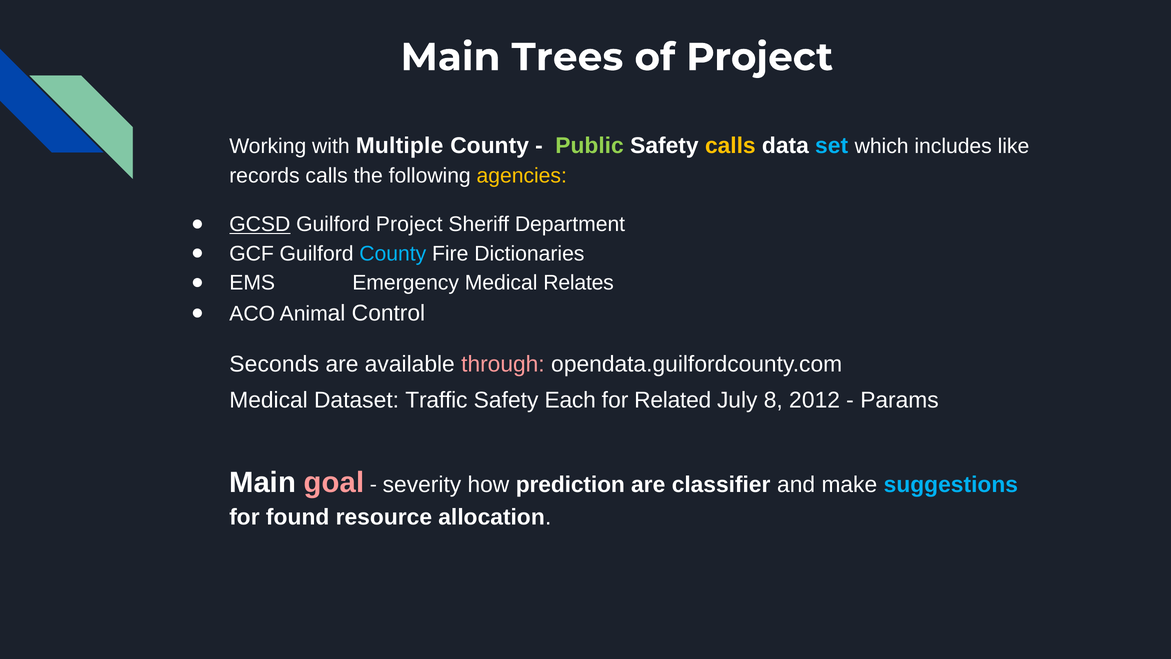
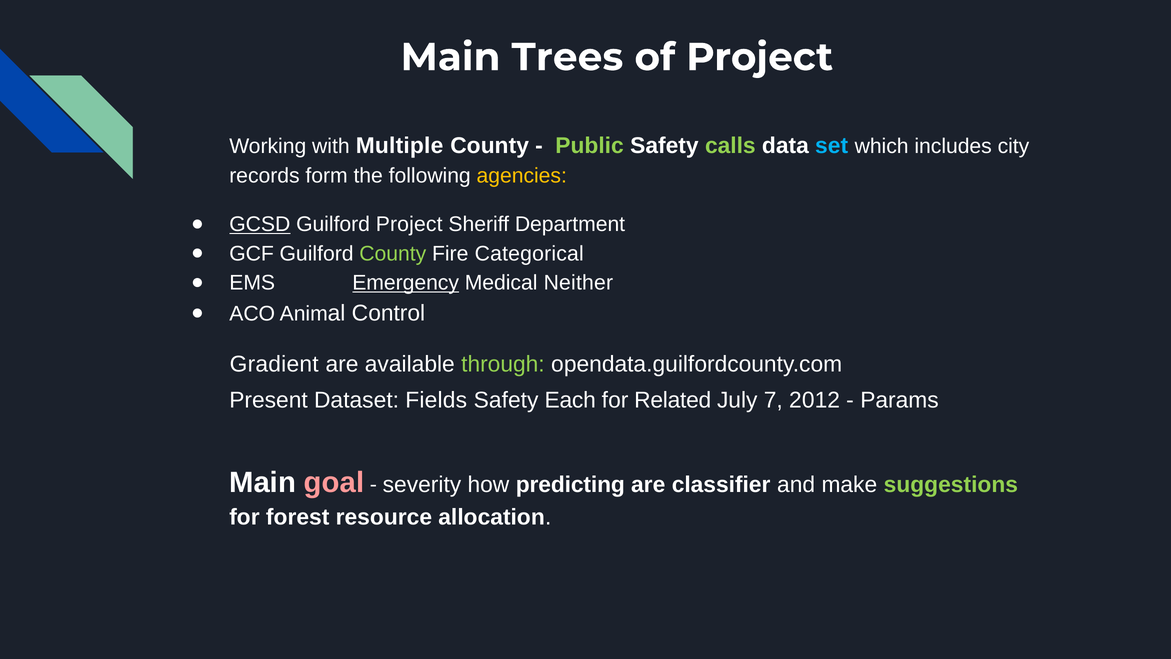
calls colour: yellow -> light green (730, 146)
like: like -> city (1013, 146)
records calls: calls -> form (327, 176)
County colour: light blue -> light green (393, 254)
Dictionaries: Dictionaries -> Categorical (529, 254)
Emergency underline: none -> present (406, 283)
Relates: Relates -> Neither (578, 283)
Seconds: Seconds -> Gradient (274, 364)
through colour: pink -> light green (503, 364)
Medical: Medical -> Present (269, 400)
Traffic: Traffic -> Fields (436, 400)
8: 8 -> 7 (773, 400)
prediction: prediction -> predicting (570, 484)
suggestions colour: light blue -> light green (951, 484)
found: found -> forest (298, 517)
